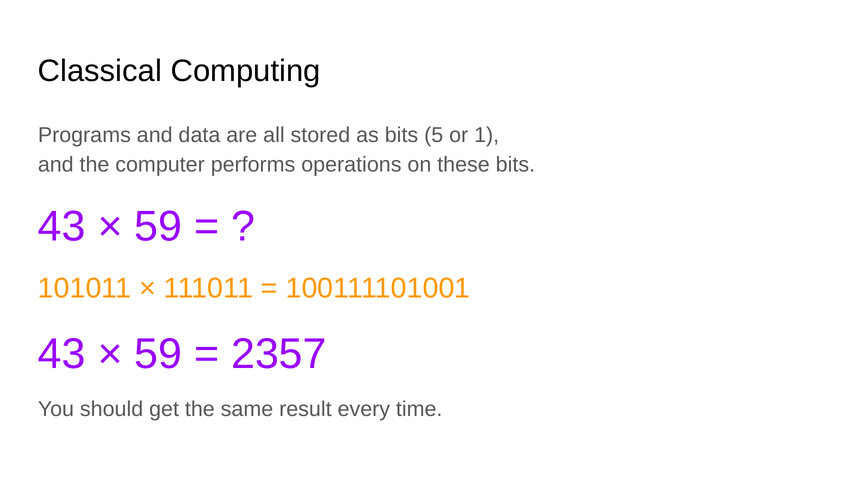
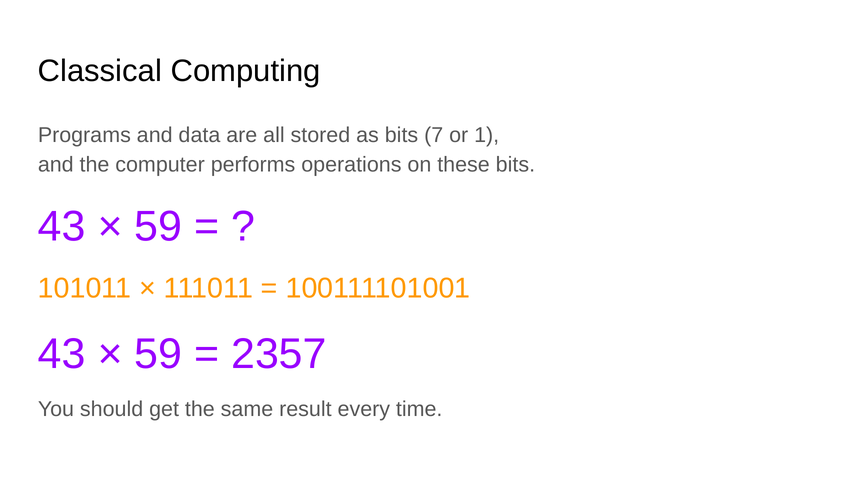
5: 5 -> 7 (434, 135)
